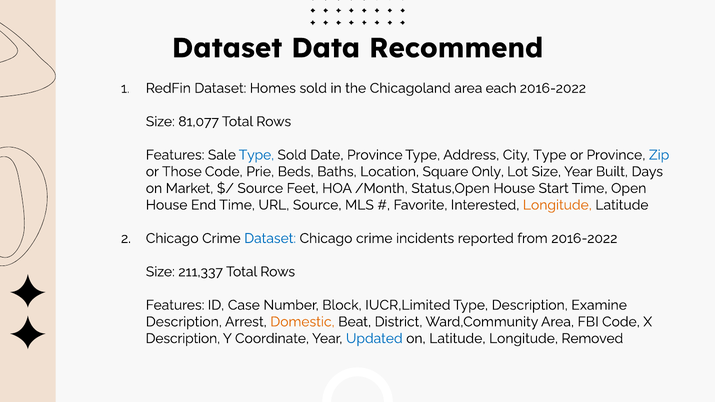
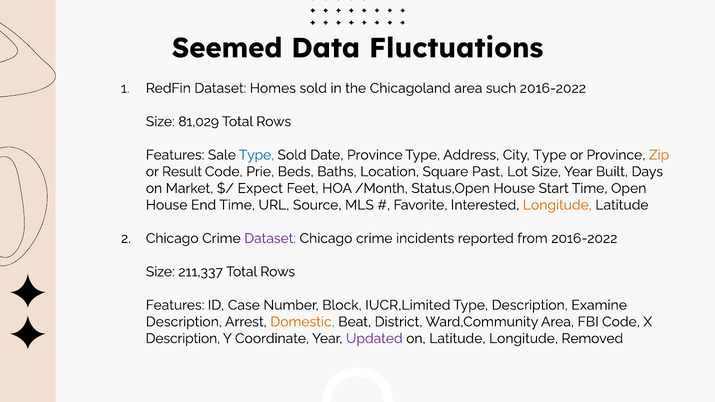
Dataset: Dataset -> Seemed (227, 48)
Recommend: Recommend -> Fluctuations (456, 48)
each: each -> such (501, 88)
81,077: 81,077 -> 81,029 (199, 122)
Zip colour: blue -> orange (659, 155)
Those: Those -> Result (182, 172)
Only: Only -> Past (488, 172)
Source: Source -> Expect (260, 188)
Dataset colour: blue -> purple (270, 238)
Updated colour: blue -> purple (374, 339)
